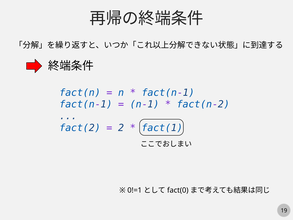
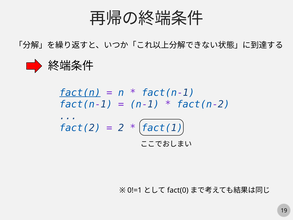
fact(n underline: none -> present (80, 92)
